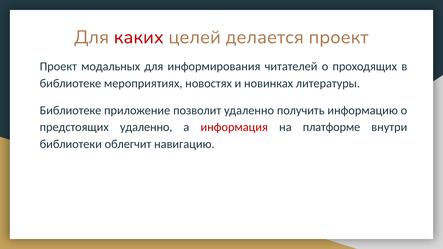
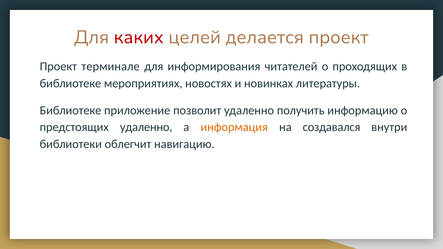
модальных: модальных -> терминале (111, 67)
информация colour: red -> orange (234, 127)
платформе: платформе -> создавался (332, 127)
